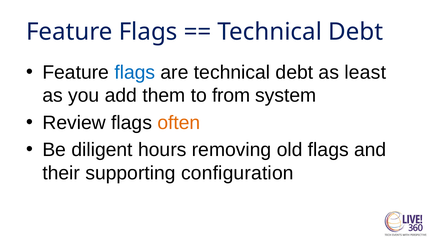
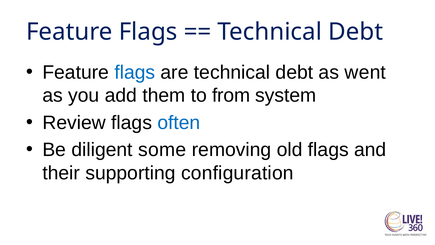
least: least -> went (365, 72)
often colour: orange -> blue (179, 123)
hours: hours -> some (162, 150)
